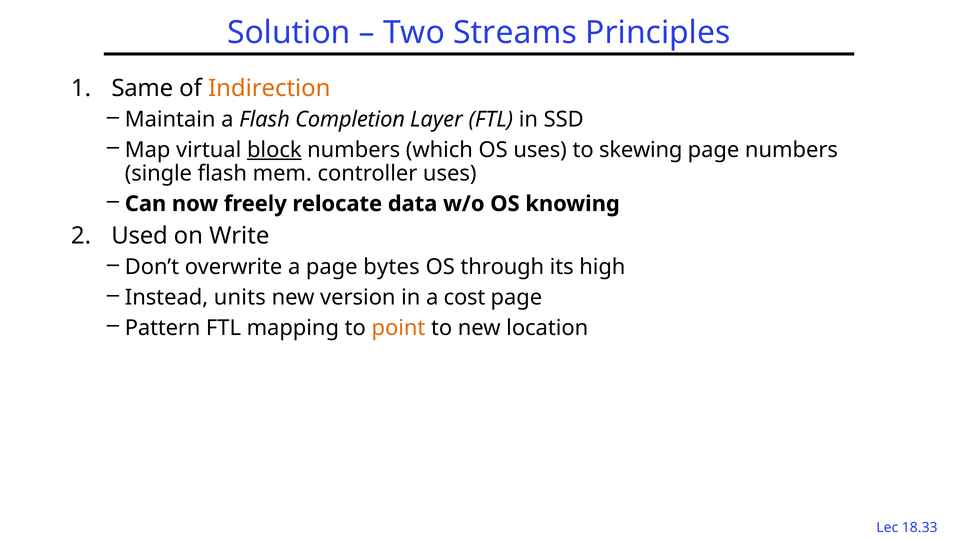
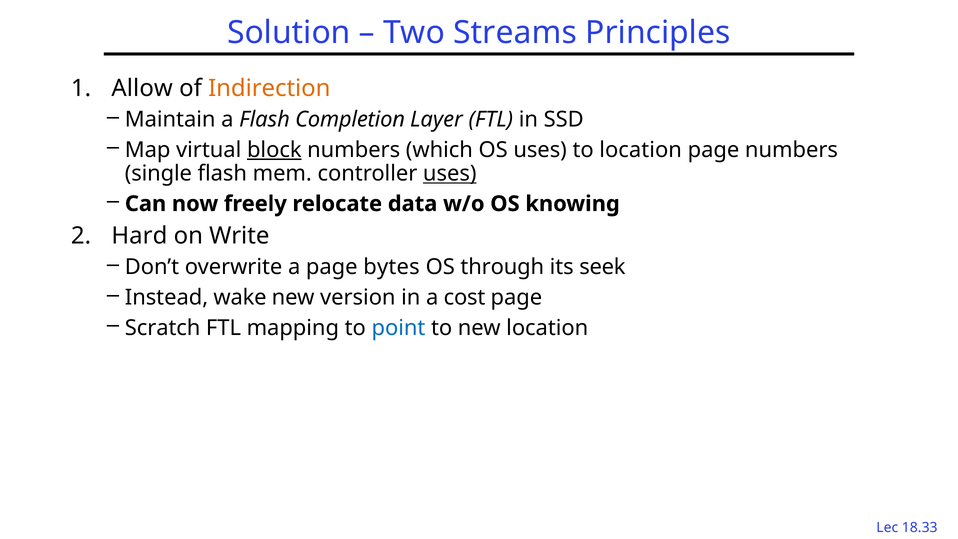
Same: Same -> Allow (142, 88)
to skewing: skewing -> location (641, 150)
uses underline: none -> present (450, 173)
Used: Used -> Hard (139, 236)
high: high -> seek (602, 267)
units: units -> wake (240, 297)
Pattern: Pattern -> Scratch (163, 328)
point colour: orange -> blue (398, 328)
